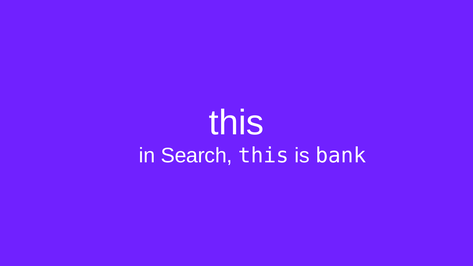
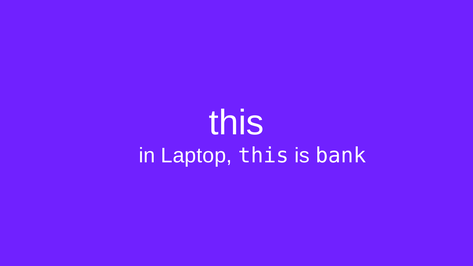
Search: Search -> Laptop (196, 156)
